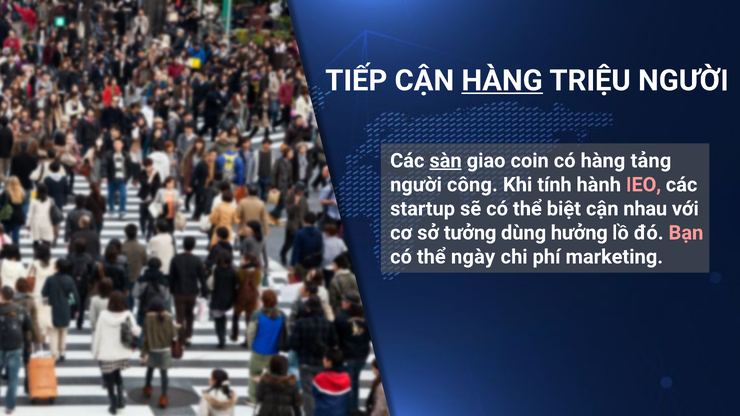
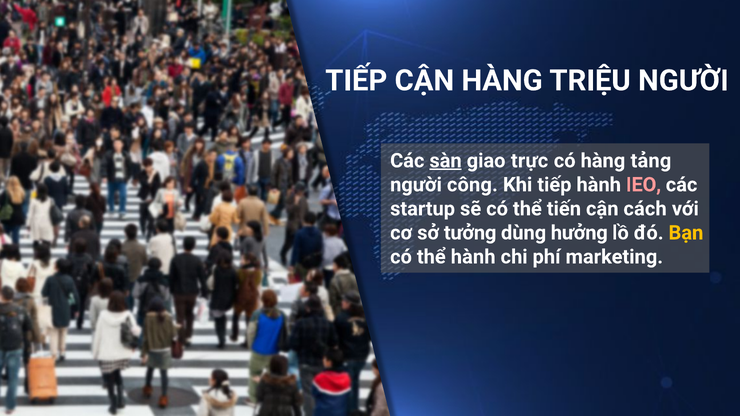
HÀNG underline: present -> none (502, 81)
coin: coin -> trực (530, 161)
Khi tính: tính -> tiếp (554, 185)
biệt: biệt -> tiến (564, 209)
nhau: nhau -> cách (645, 209)
Bạn colour: pink -> yellow (686, 233)
thể ngày: ngày -> hành (473, 257)
